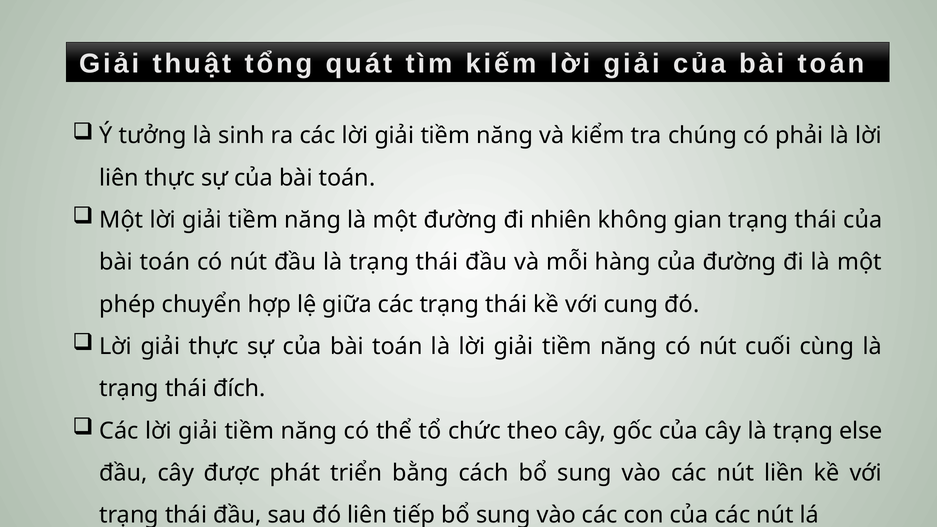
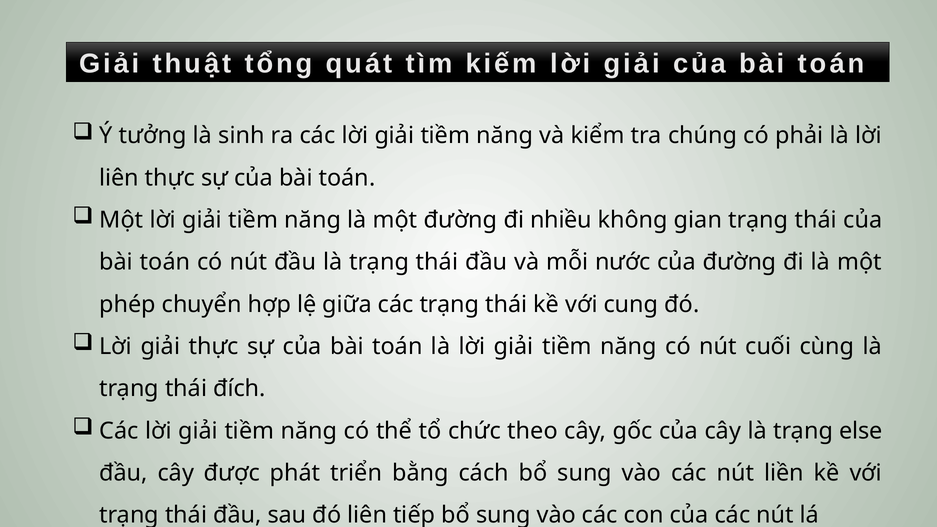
nhiên: nhiên -> nhiều (561, 220)
hàng: hàng -> nước (623, 262)
